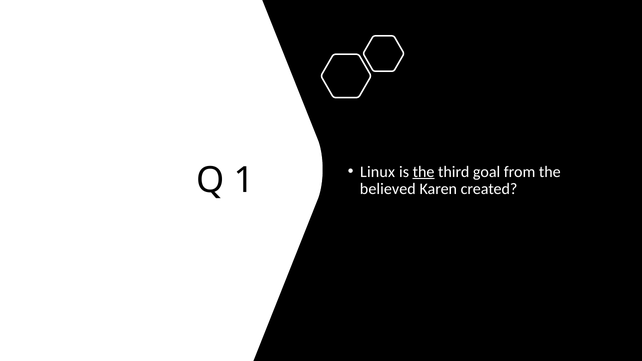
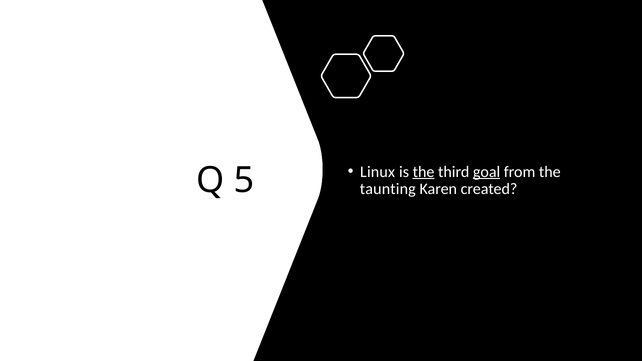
1: 1 -> 5 (244, 180)
goal underline: none -> present (487, 172)
believed: believed -> taunting (388, 189)
